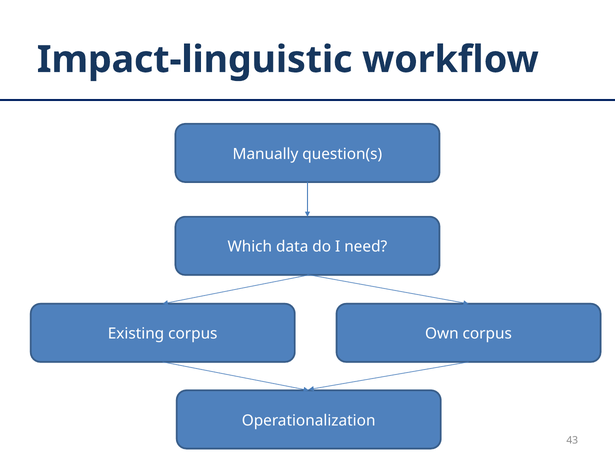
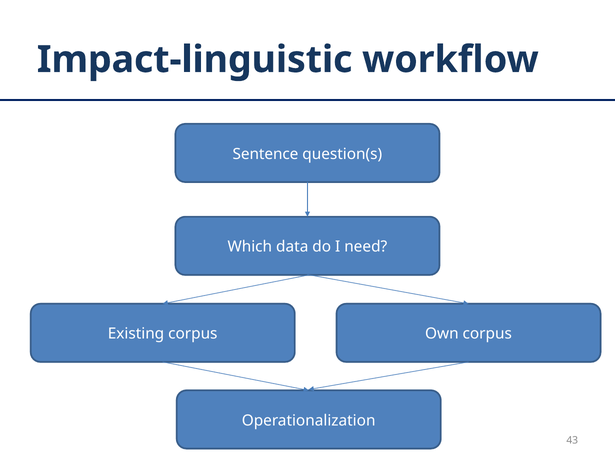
Manually: Manually -> Sentence (266, 154)
